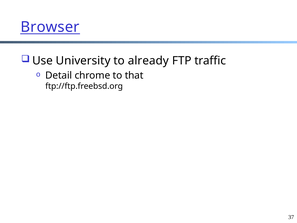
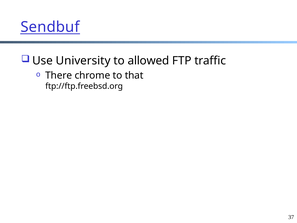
Browser: Browser -> Sendbuf (50, 27)
already: already -> allowed (148, 61)
Detail: Detail -> There (59, 75)
